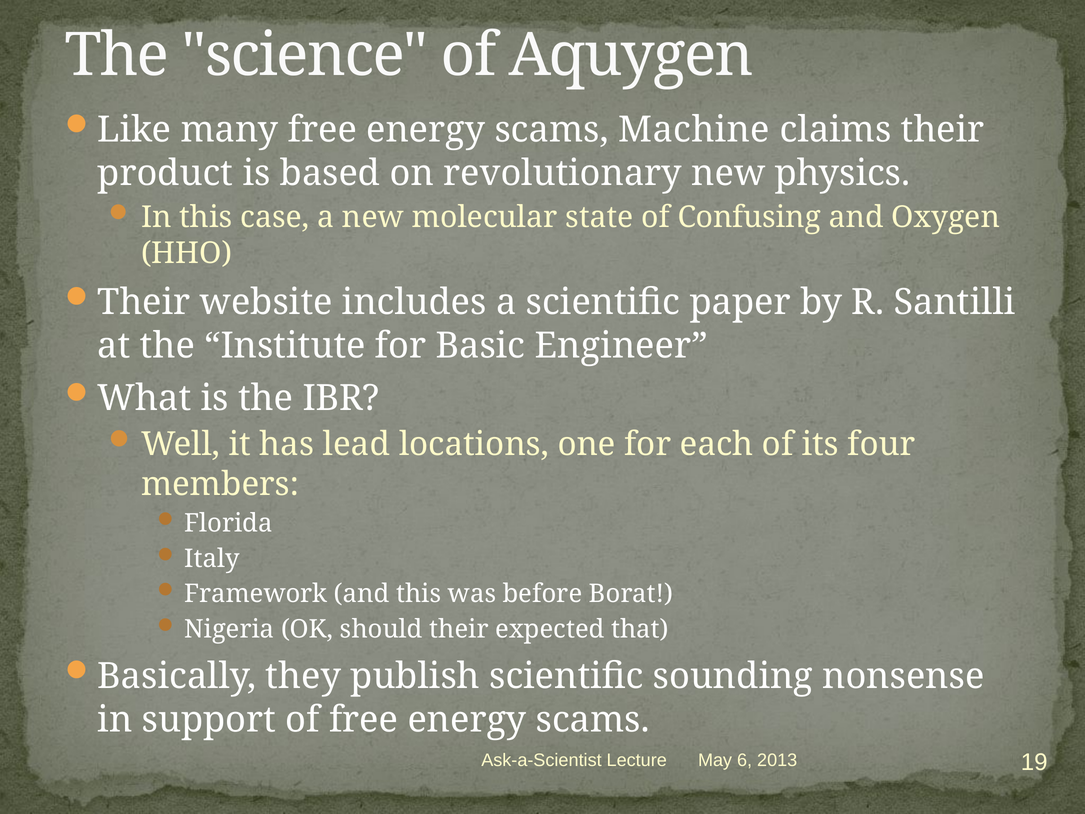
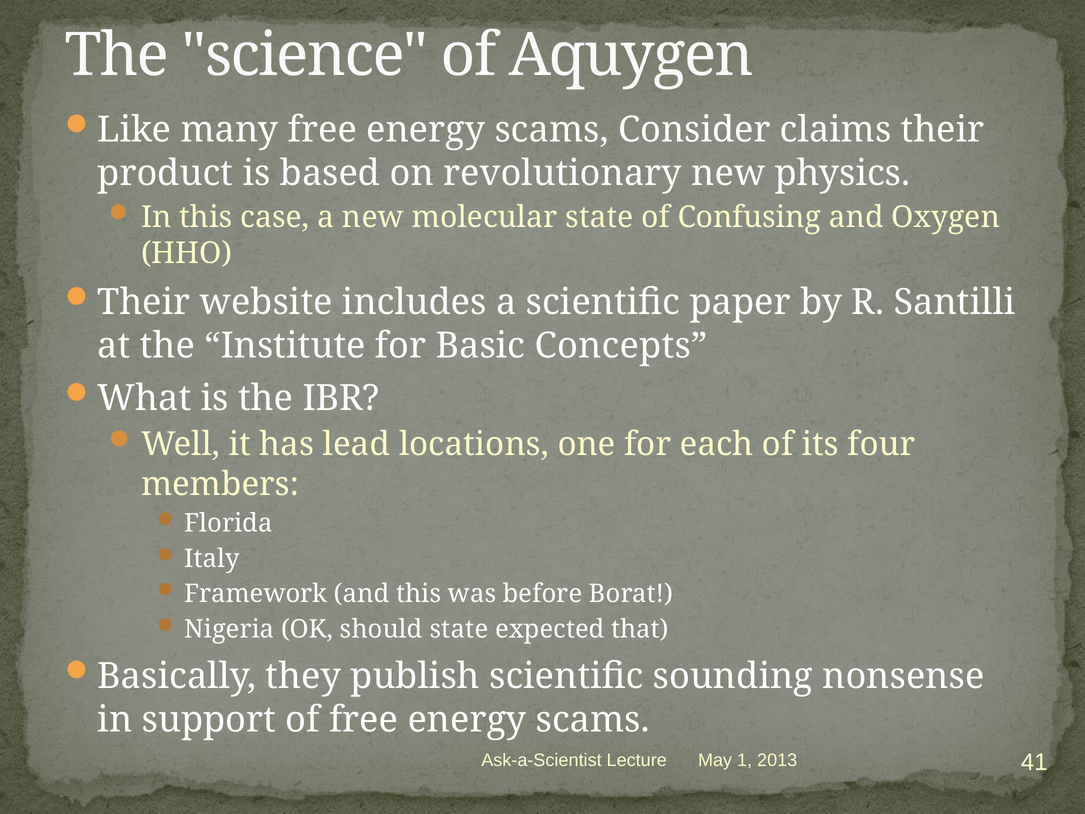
Machine: Machine -> Consider (694, 130)
Engineer: Engineer -> Concepts (621, 346)
should their: their -> state (459, 629)
6: 6 -> 1 (745, 760)
19: 19 -> 41 (1034, 762)
